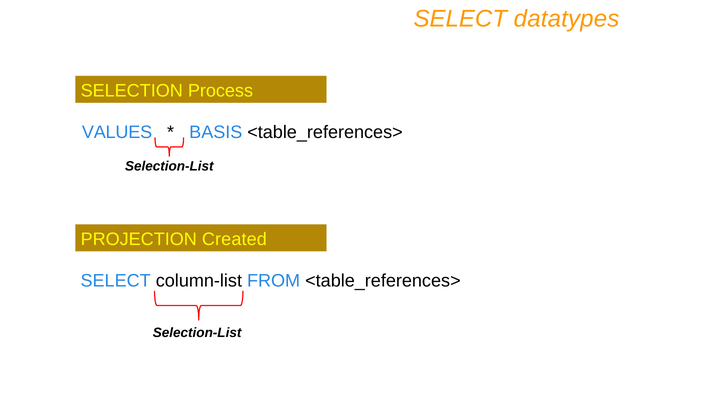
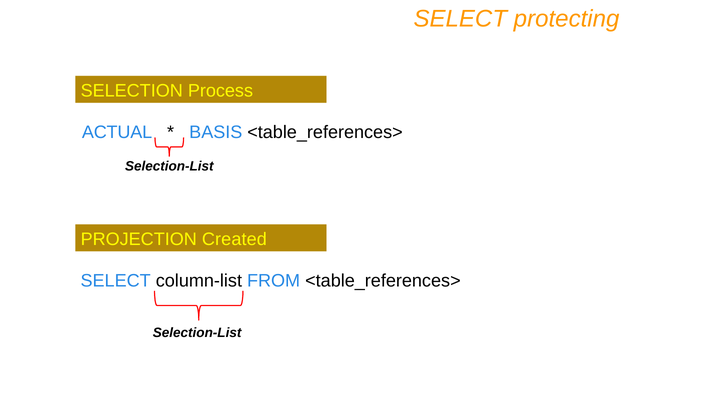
datatypes: datatypes -> protecting (567, 19)
VALUES: VALUES -> ACTUAL (117, 132)
